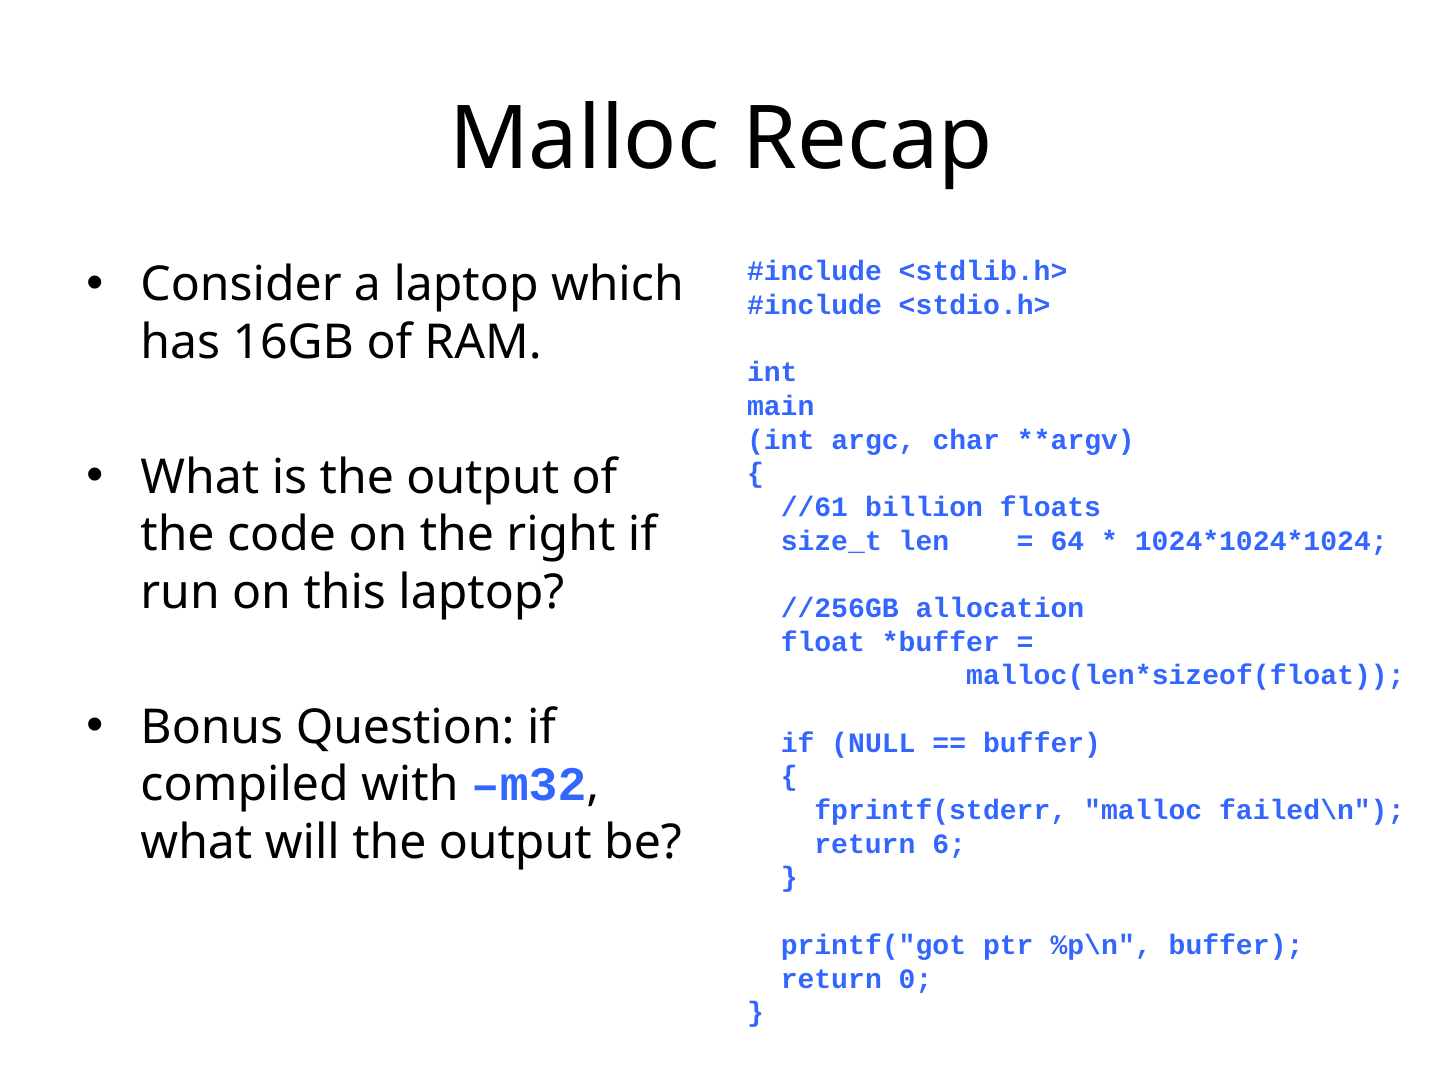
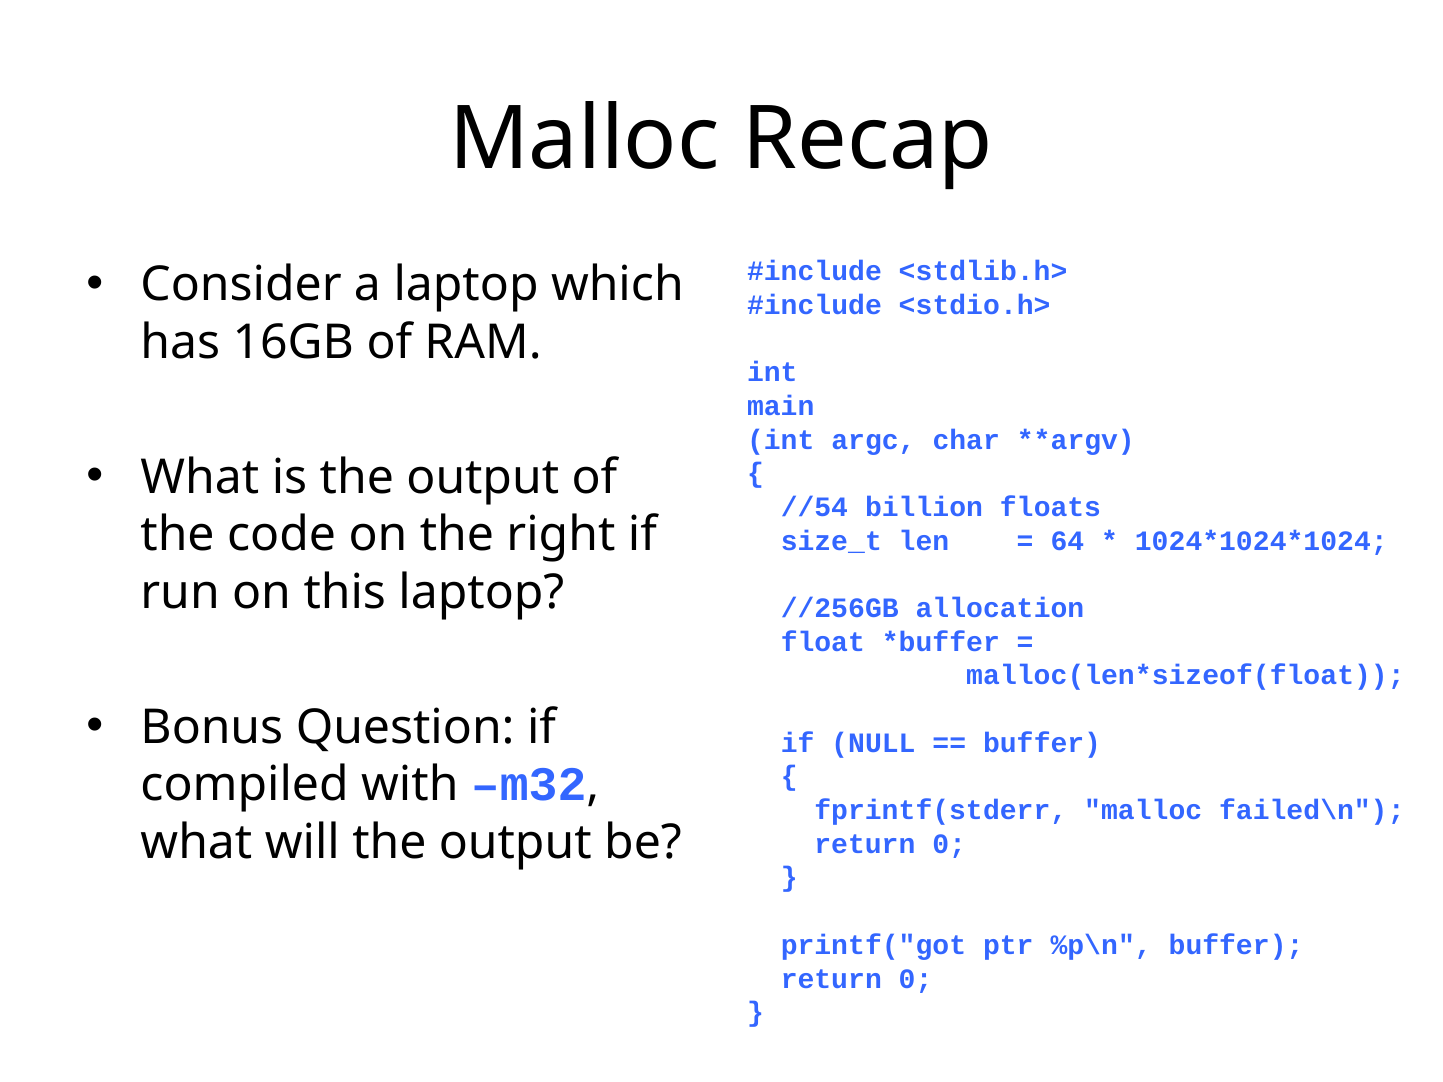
//61: //61 -> //54 (814, 507)
6: 6 -> 0 (949, 844)
